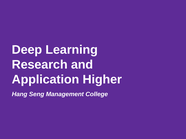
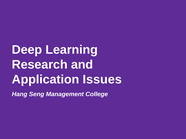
Higher: Higher -> Issues (102, 80)
